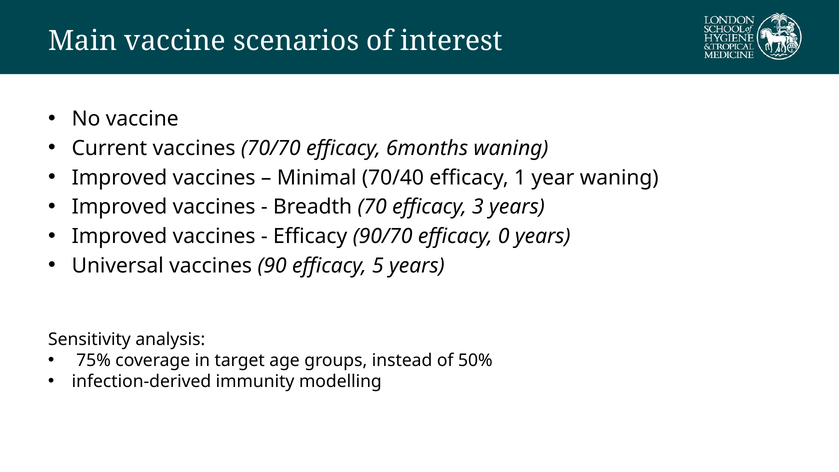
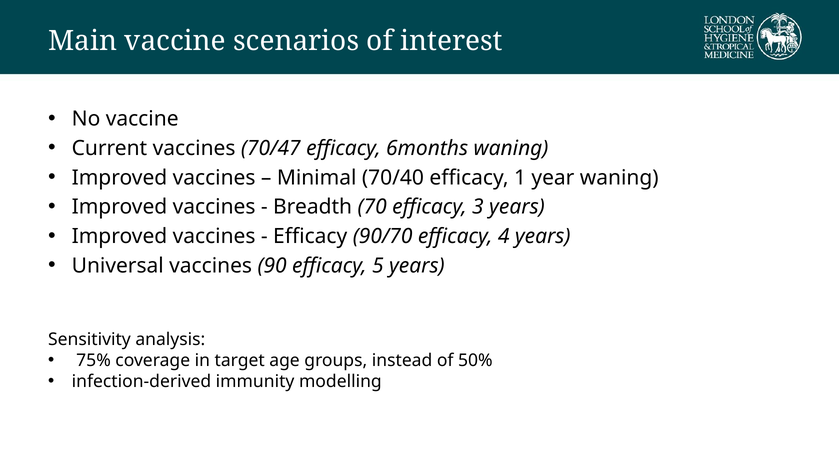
70/70: 70/70 -> 70/47 (271, 148)
0: 0 -> 4 (504, 236)
